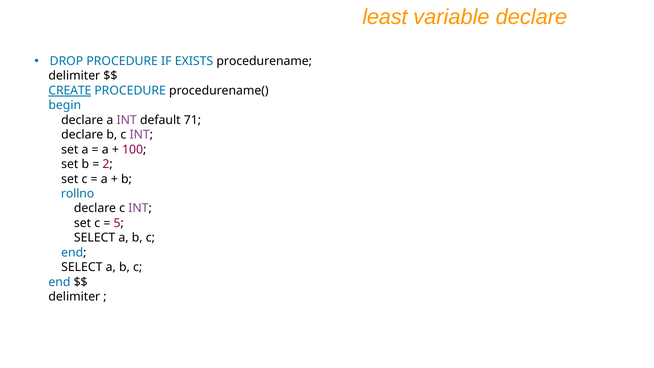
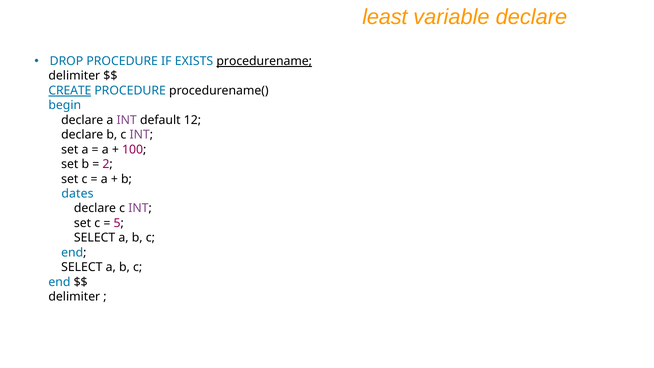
procedurename underline: none -> present (264, 61)
71: 71 -> 12 (192, 120)
rollno: rollno -> dates (77, 194)
